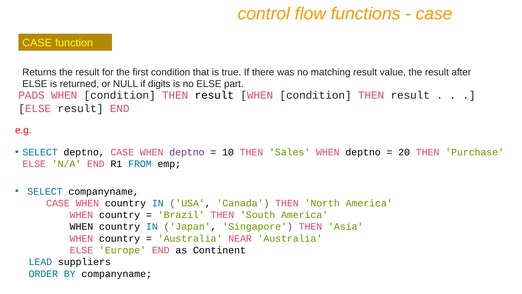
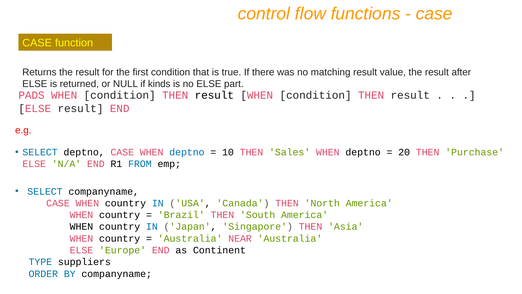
digits: digits -> kinds (159, 84)
deptno colour: purple -> blue (187, 152)
LEAD: LEAD -> TYPE (40, 262)
